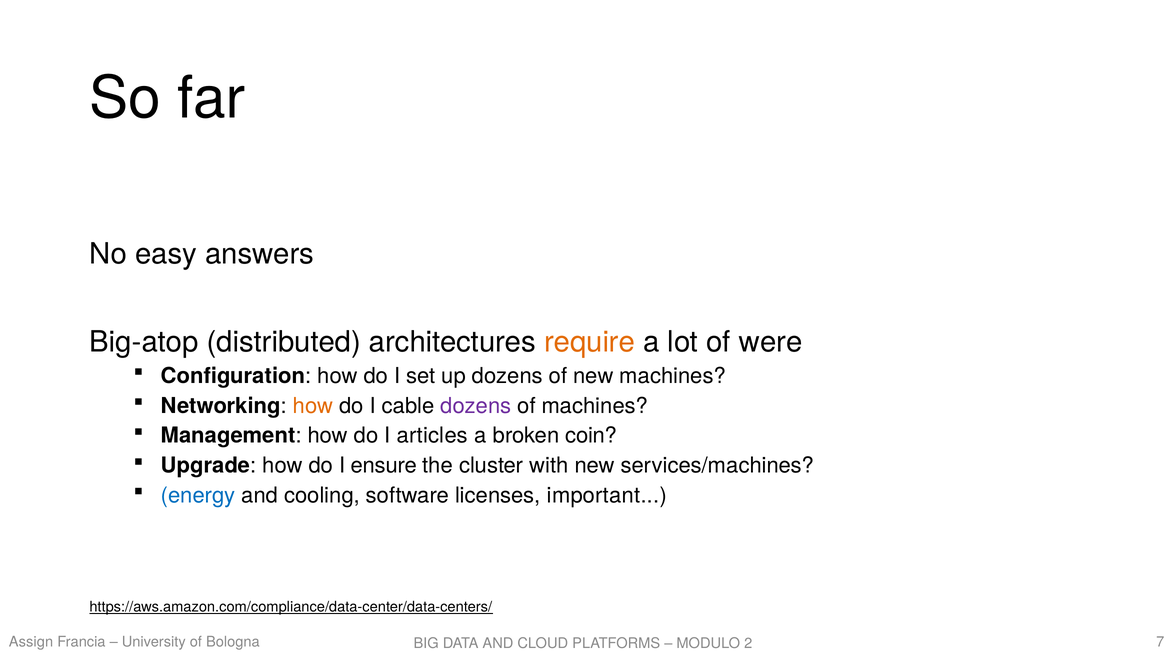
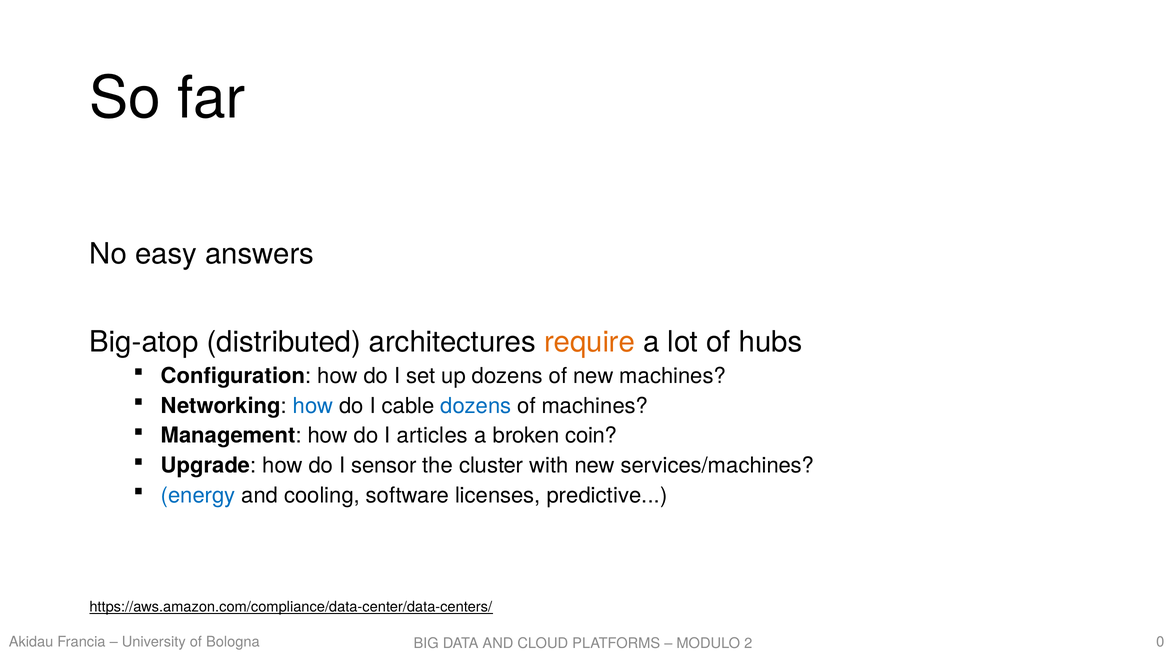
were: were -> hubs (771, 342)
how colour: orange -> blue (313, 406)
dozens colour: purple -> blue (476, 406)
ensure: ensure -> sensor (384, 465)
important: important -> predictive (607, 495)
Assign: Assign -> Akidau (31, 642)
7: 7 -> 0 (1160, 642)
